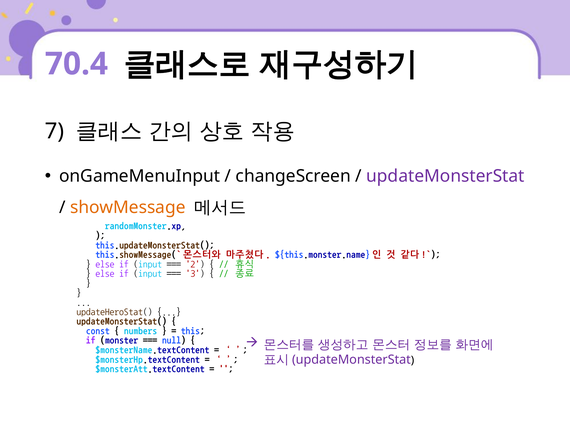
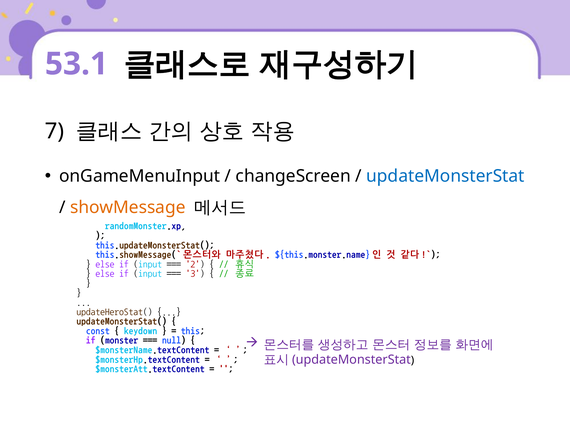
70.4: 70.4 -> 53.1 (76, 64)
updateMonsterStat colour: purple -> blue (445, 176)
numbers: numbers -> keydown (141, 330)
